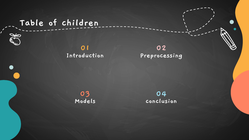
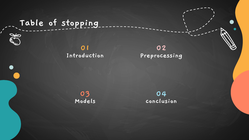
children: children -> stopping (80, 22)
